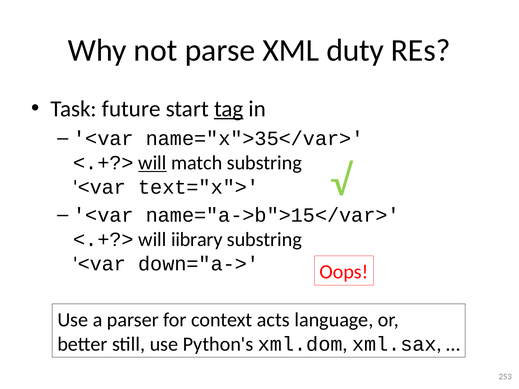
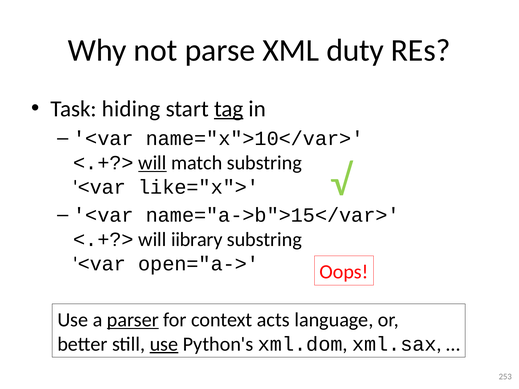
future: future -> hiding (131, 109)
name="x">35</var>: name="x">35</var> -> name="x">10</var> (255, 139)
text="x">: text="x"> -> like="x"> (199, 187)
down="a->: down="a-> -> open="a-> (199, 264)
parser underline: none -> present (133, 320)
use underline: none -> present (164, 344)
